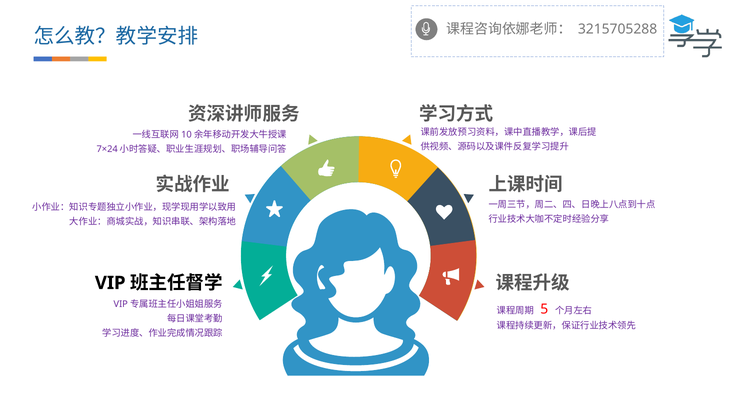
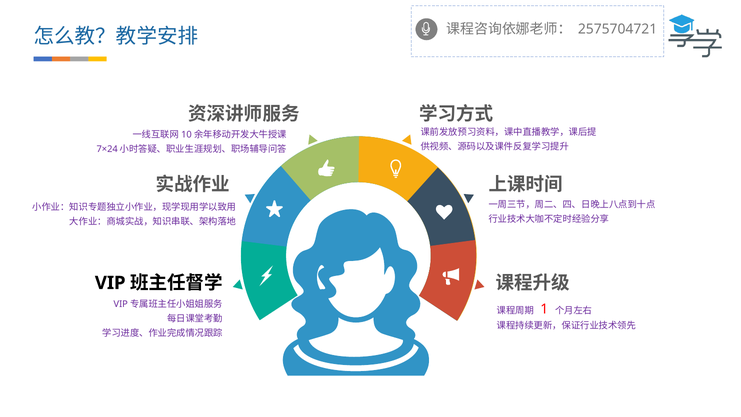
3215705288: 3215705288 -> 2575704721 (618, 29)
5: 5 -> 1 (544, 309)
